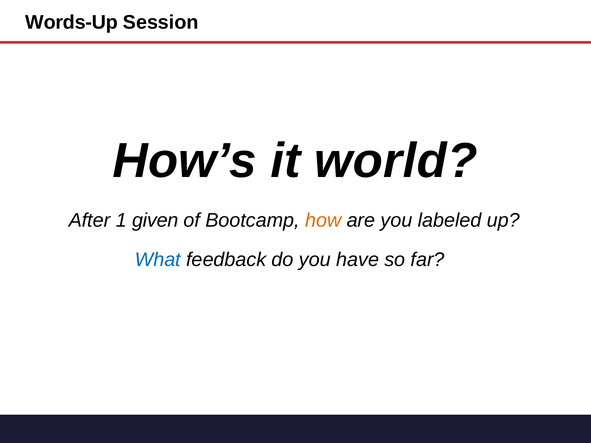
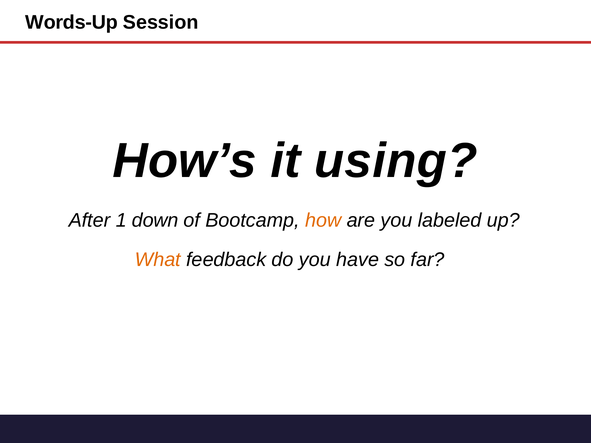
world: world -> using (396, 161)
given: given -> down (155, 221)
What colour: blue -> orange (158, 260)
